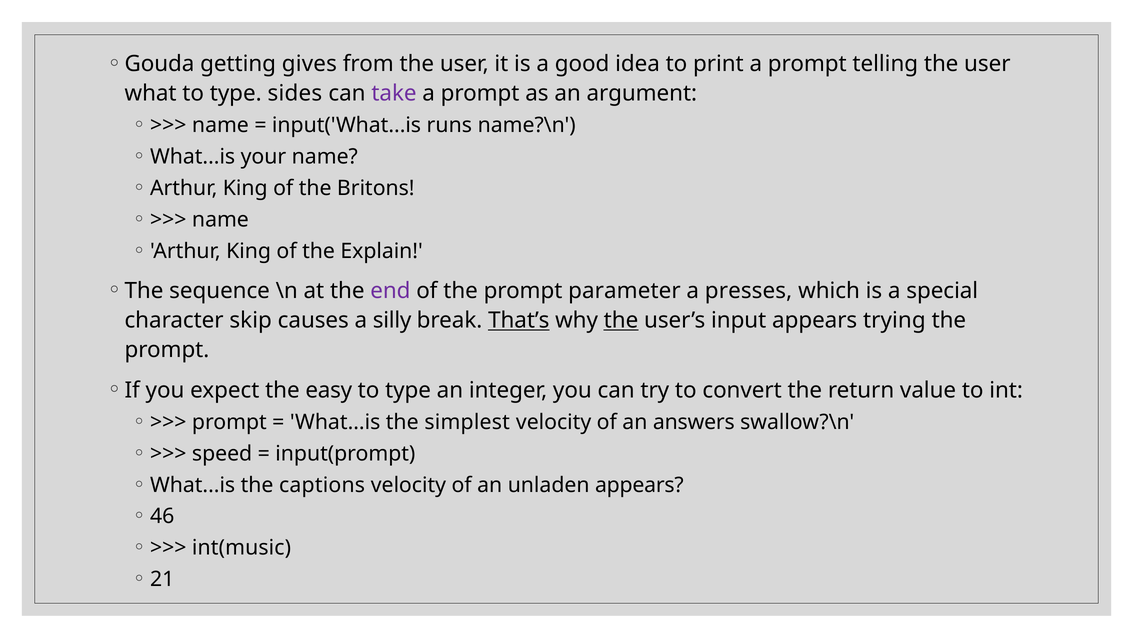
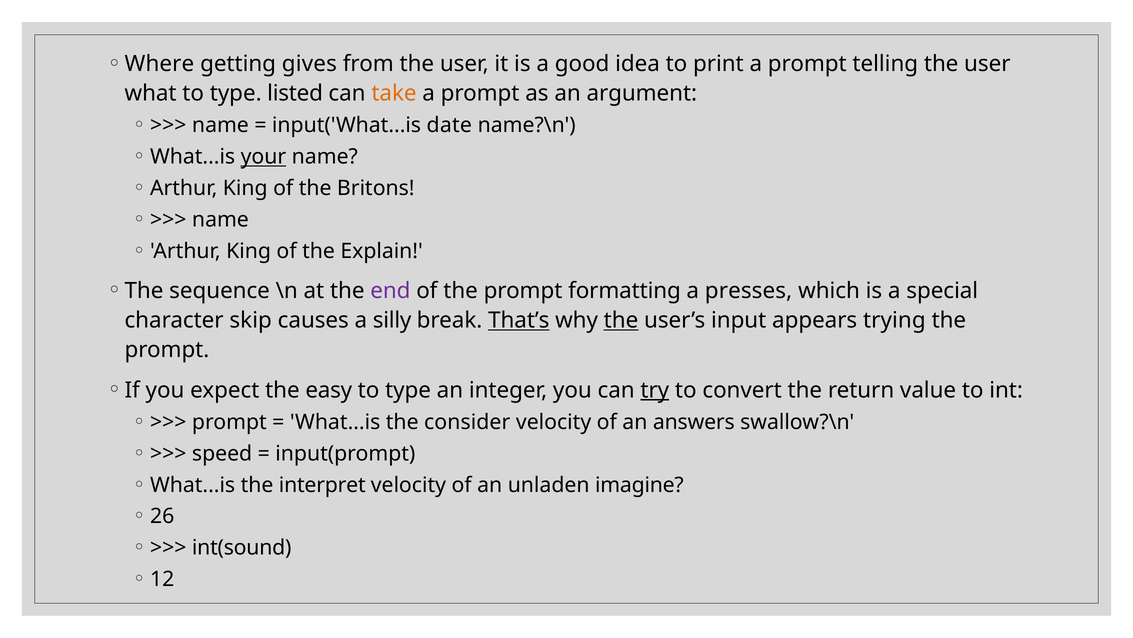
Gouda: Gouda -> Where (159, 64)
sides: sides -> listed (295, 93)
take colour: purple -> orange (394, 93)
runs: runs -> date (449, 125)
your underline: none -> present (263, 157)
parameter: parameter -> formatting (625, 290)
try underline: none -> present (655, 390)
simplest: simplest -> consider (467, 422)
captions: captions -> interpret (322, 485)
unladen appears: appears -> imagine (639, 485)
46: 46 -> 26 (162, 516)
int(music: int(music -> int(sound (242, 547)
21: 21 -> 12 (162, 579)
